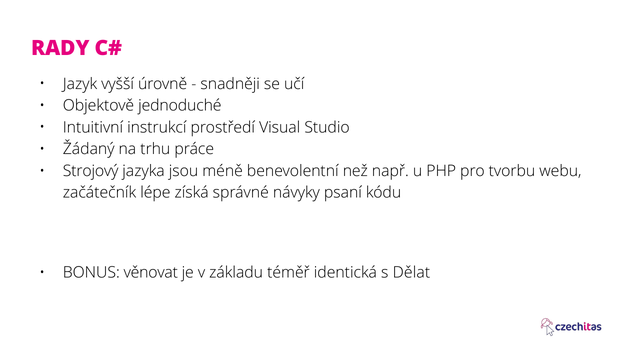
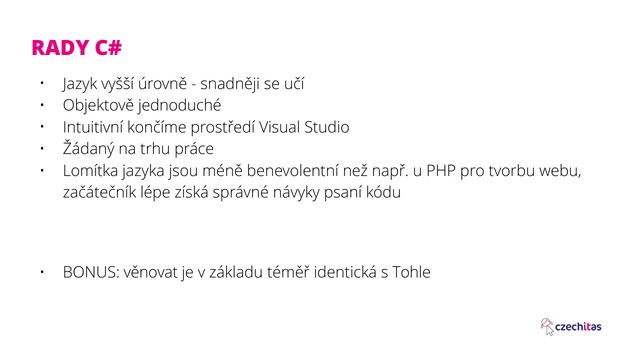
instrukcí: instrukcí -> končíme (157, 127)
Strojový: Strojový -> Lomítka (91, 171)
Dělat: Dělat -> Tohle (412, 273)
